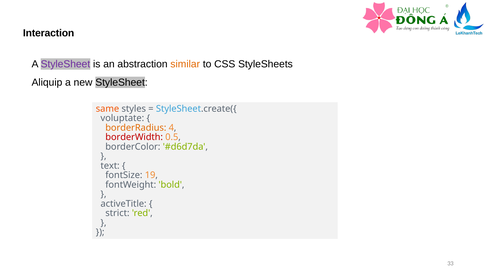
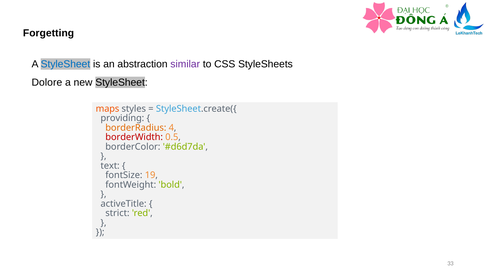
Interaction: Interaction -> Forgetting (49, 33)
StyleSheet colour: purple -> blue (65, 64)
similar colour: orange -> purple (185, 64)
Aliquip: Aliquip -> Dolore (47, 83)
same: same -> maps (108, 109)
voluptate: voluptate -> providing (122, 118)
